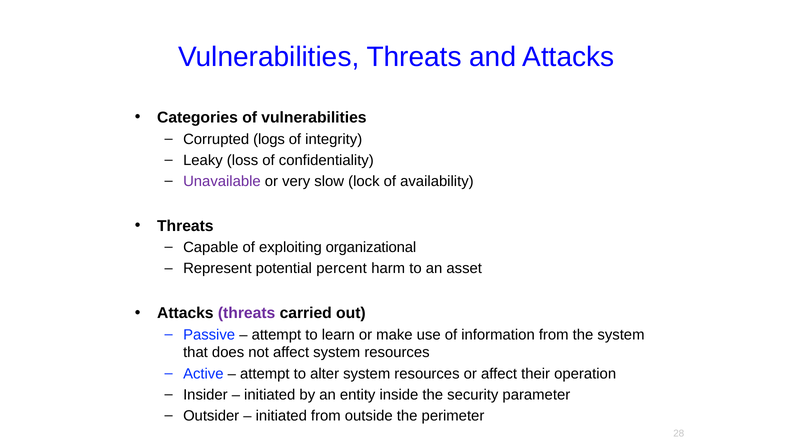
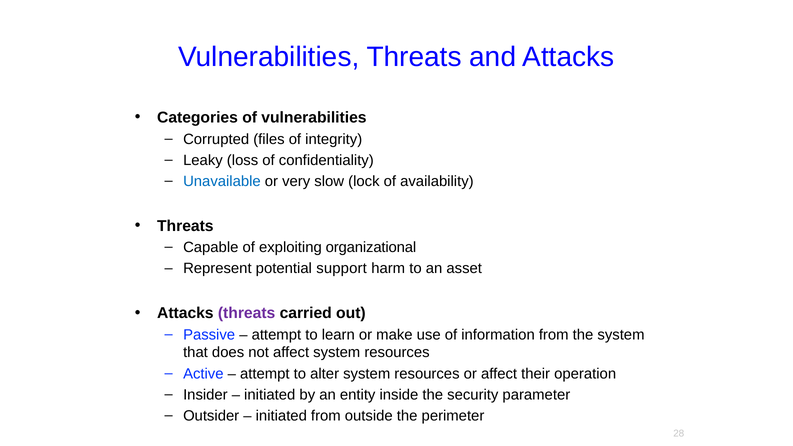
logs: logs -> files (269, 139)
Unavailable colour: purple -> blue (222, 181)
percent: percent -> support (342, 269)
